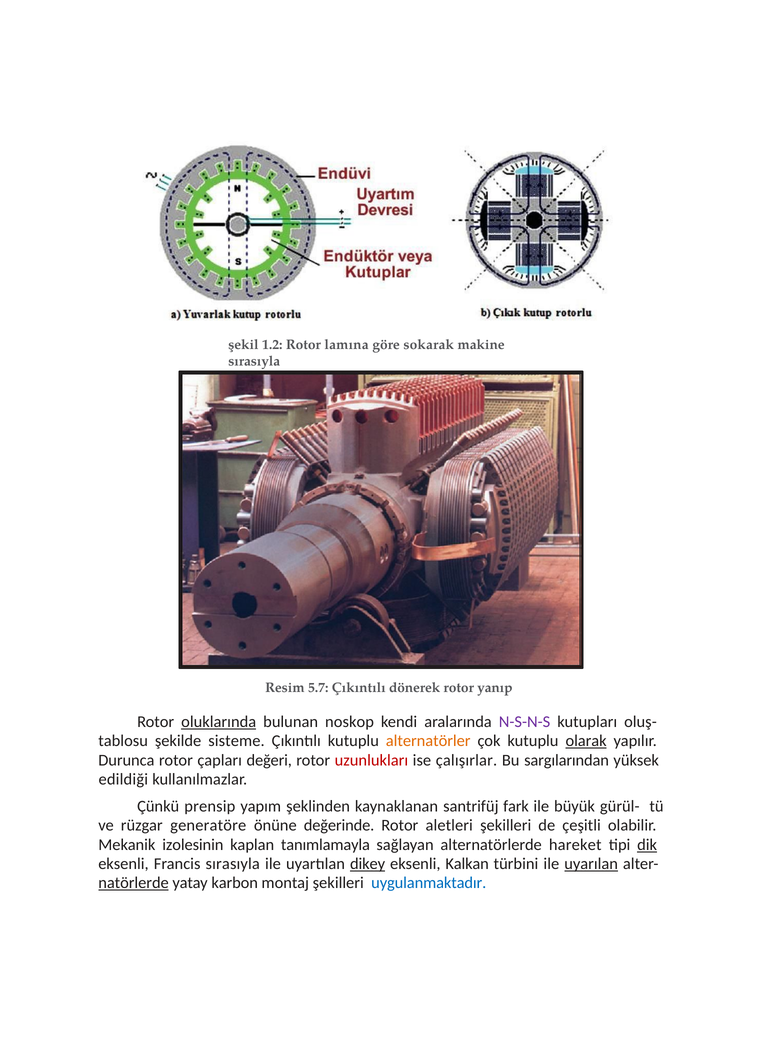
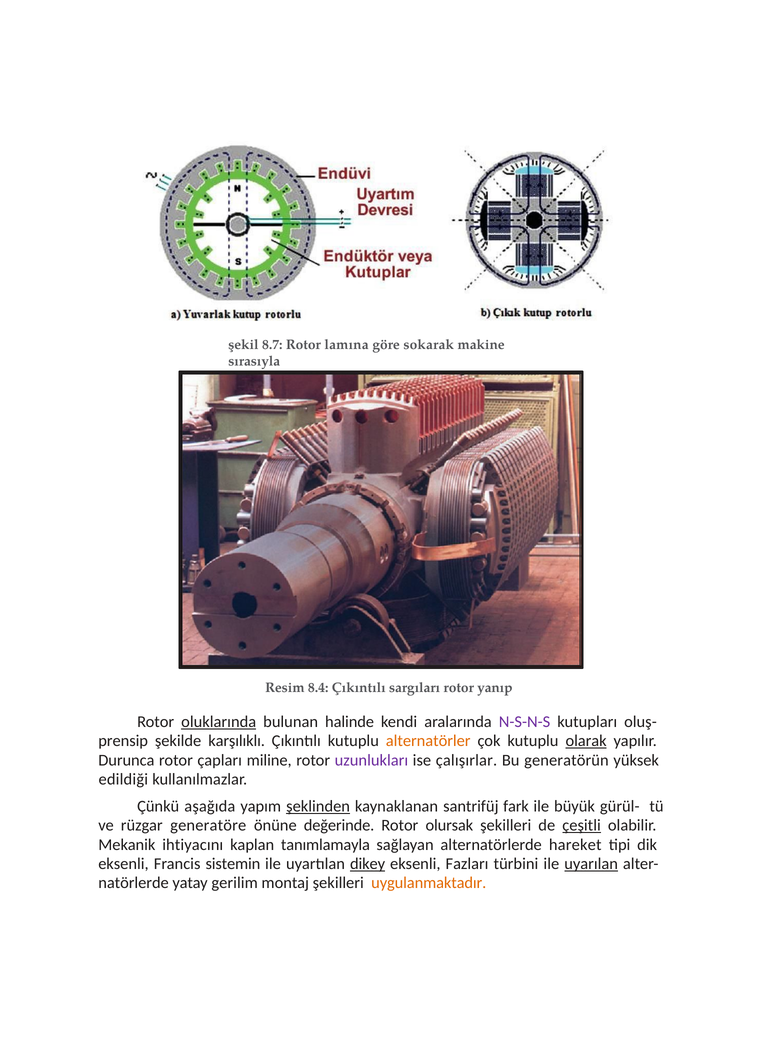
1.2: 1.2 -> 8.7 (272, 345)
5.7: 5.7 -> 8.4 (318, 688)
dönerek: dönerek -> sargıları (415, 688)
noskop: noskop -> halinde (350, 722)
tablosu: tablosu -> prensip (123, 741)
sisteme: sisteme -> karşılıklı (237, 741)
değeri: değeri -> miline (269, 761)
uzunlukları colour: red -> purple (371, 761)
sargılarından: sargılarından -> generatörün (566, 761)
prensip: prensip -> aşağıda (210, 807)
şeklinden underline: none -> present (318, 807)
aletleri: aletleri -> olursak (449, 826)
çeşitli underline: none -> present (582, 826)
izolesinin: izolesinin -> ihtiyacını (193, 845)
dik underline: present -> none (647, 845)
Francis sırasıyla: sırasıyla -> sistemin (233, 864)
Kalkan: Kalkan -> Fazları (467, 864)
natörlerde underline: present -> none (134, 884)
karbon: karbon -> gerilim (235, 884)
uygulanmaktadır colour: blue -> orange (429, 884)
